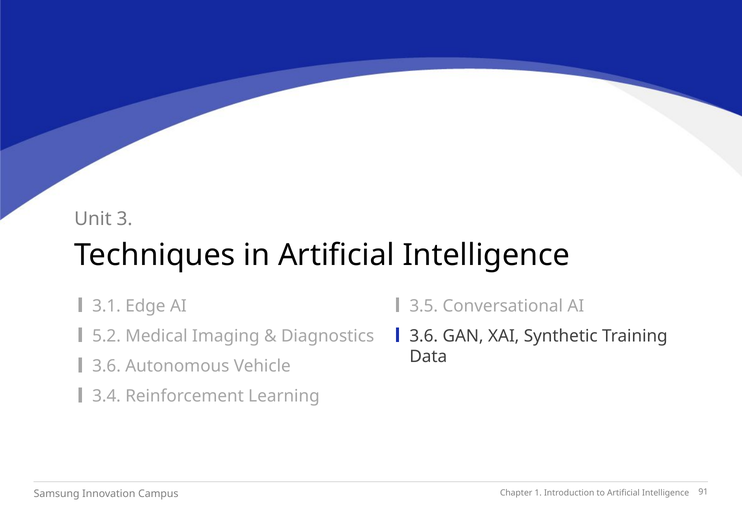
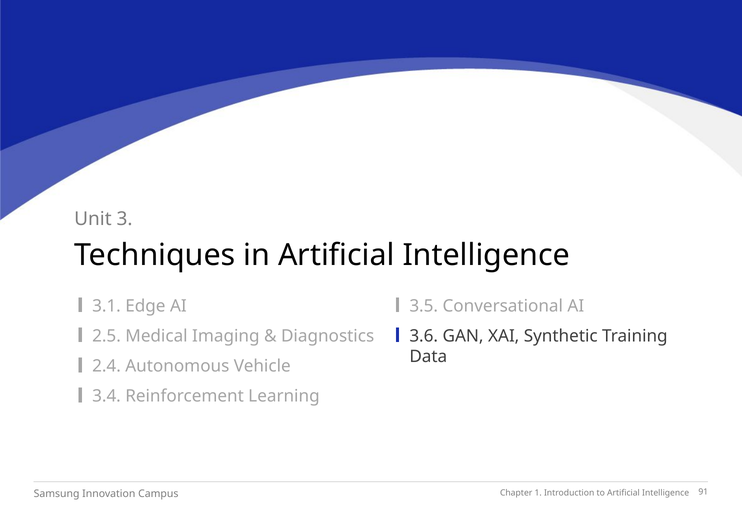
5.2: 5.2 -> 2.5 (107, 336)
3.6: 3.6 -> 2.4 (107, 366)
